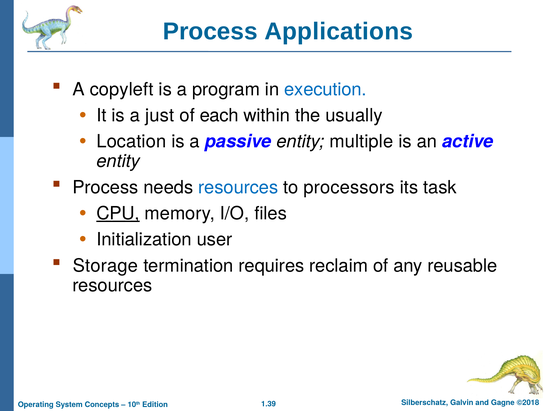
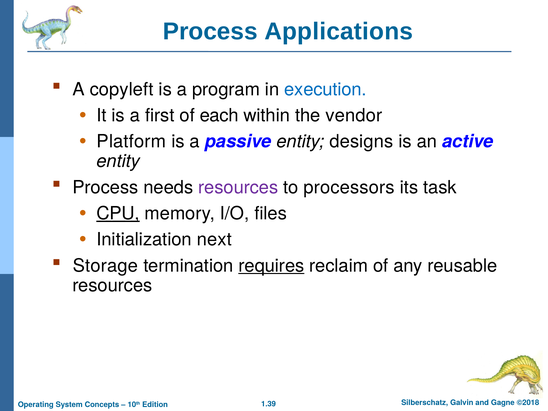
just: just -> first (160, 115)
usually: usually -> vendor (354, 115)
Location: Location -> Platform (131, 142)
multiple: multiple -> designs (361, 142)
resources colour: blue -> purple (238, 187)
user: user -> next (215, 240)
requires underline: none -> present (271, 266)
